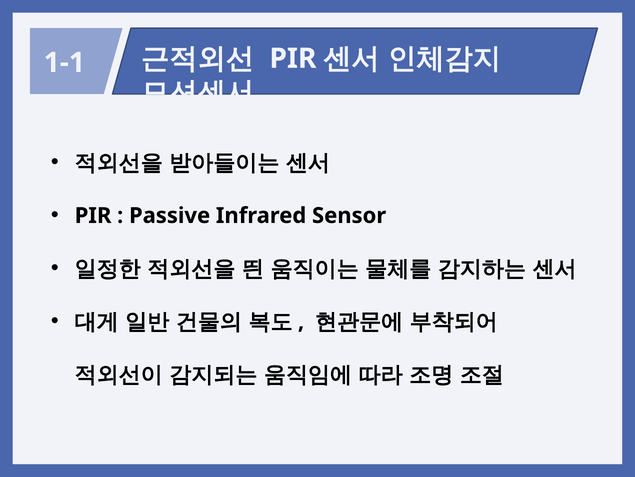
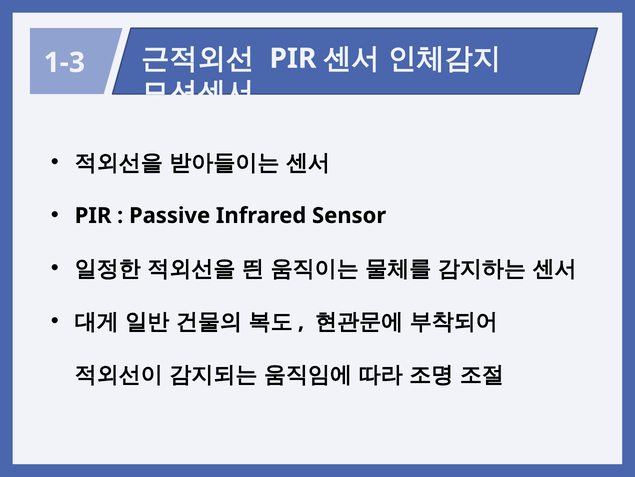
1-1: 1-1 -> 1-3 (64, 63)
